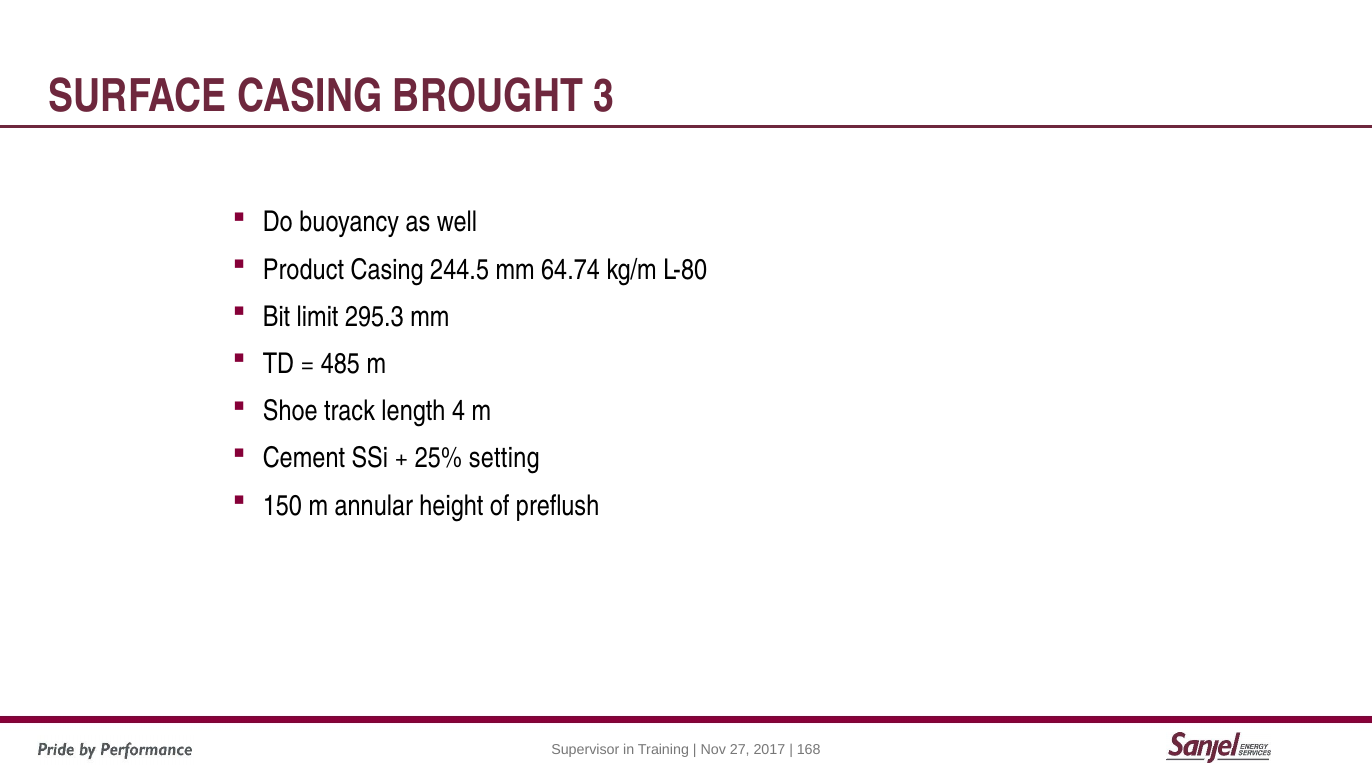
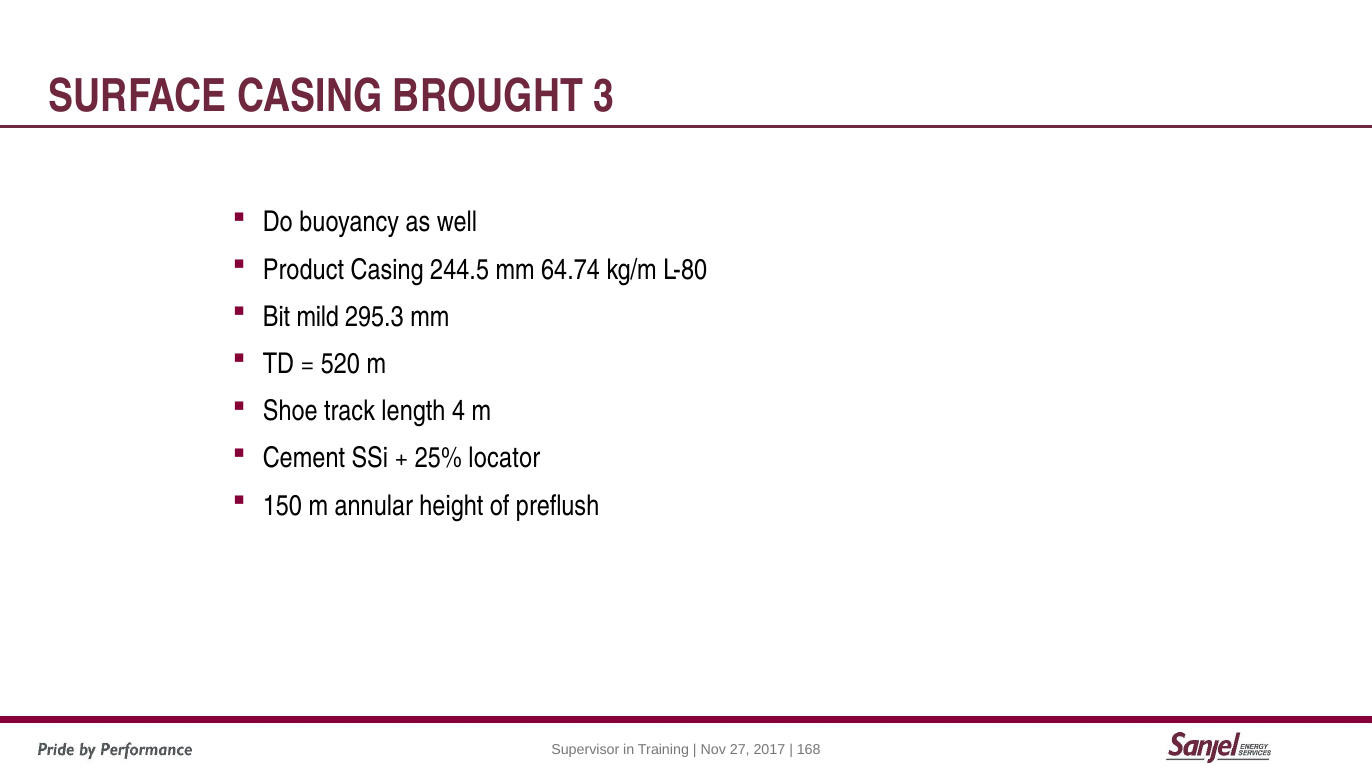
limit: limit -> mild (318, 317)
485: 485 -> 520 (340, 364)
setting: setting -> locator (504, 458)
